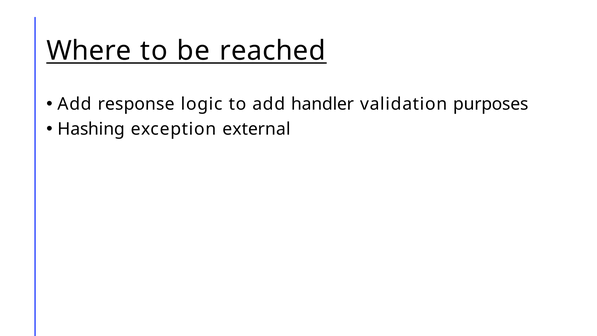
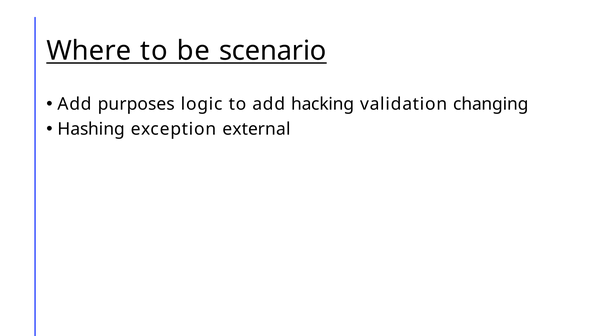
reached: reached -> scenario (273, 51)
response: response -> purposes (136, 104)
handler: handler -> hacking (323, 104)
purposes: purposes -> changing (491, 104)
